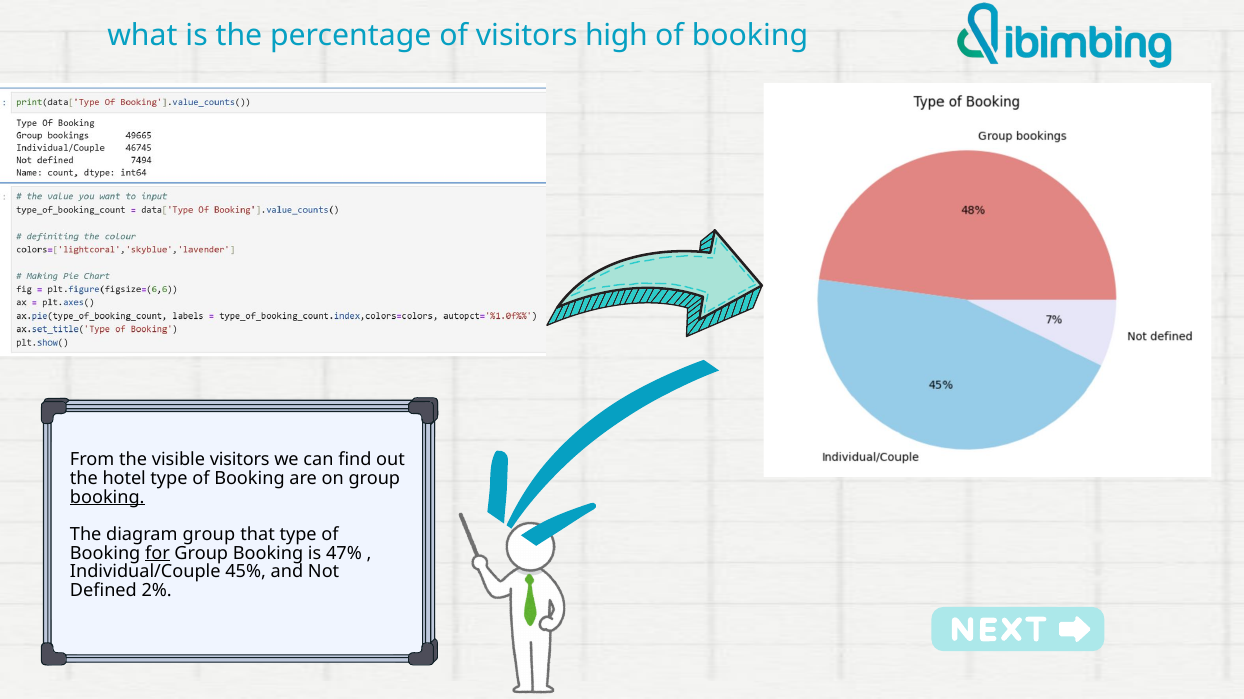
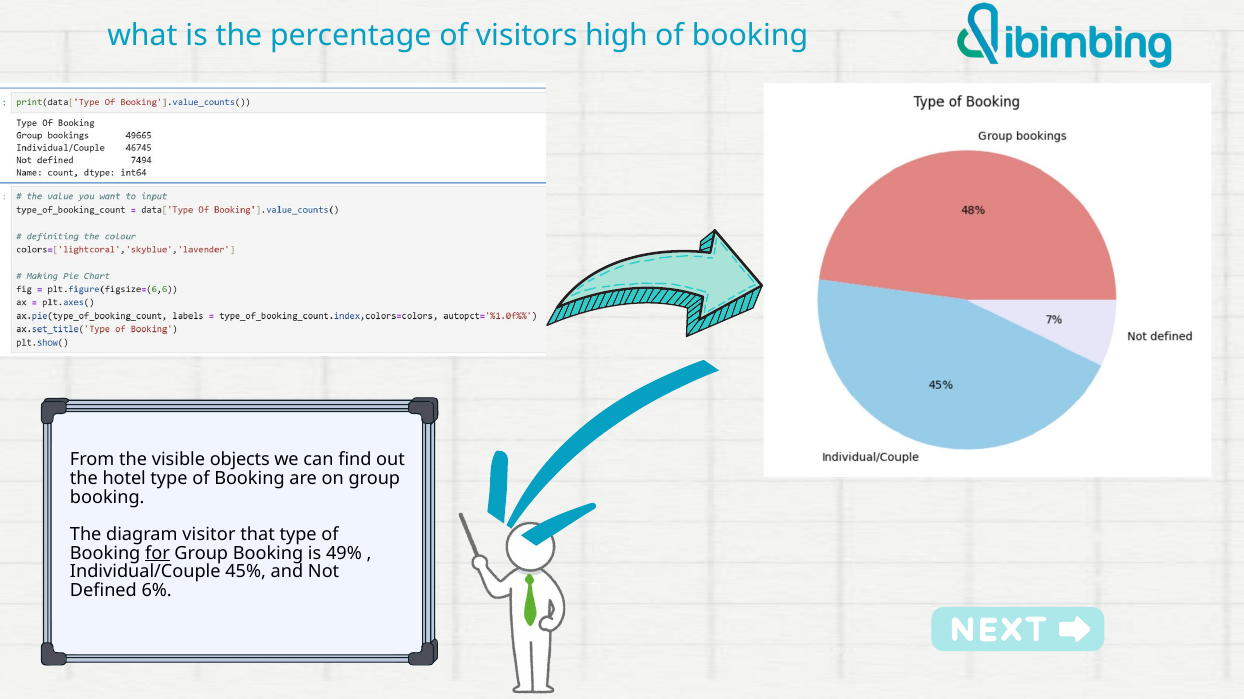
visible visitors: visitors -> objects (240, 460)
booking underline: present -> none (107, 498)
diagram group: group -> visitor (209, 535)
47%: 47% -> 49% (344, 554)
2%: 2% -> 6% (157, 591)
